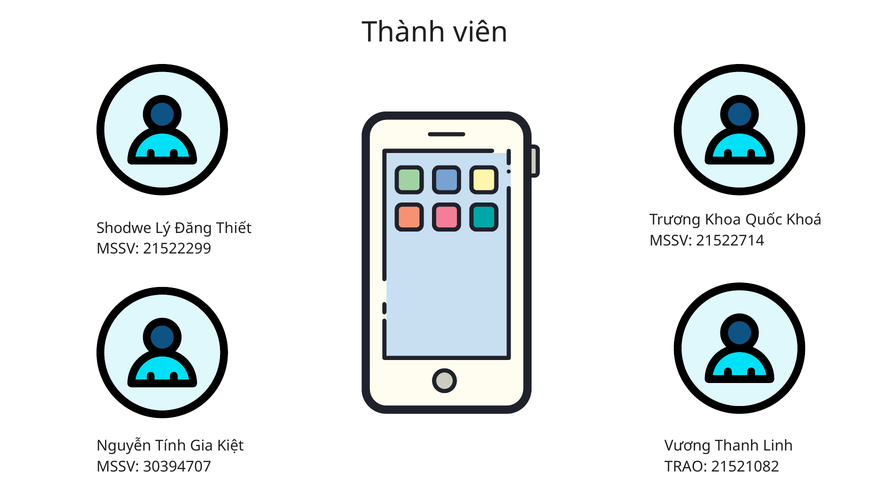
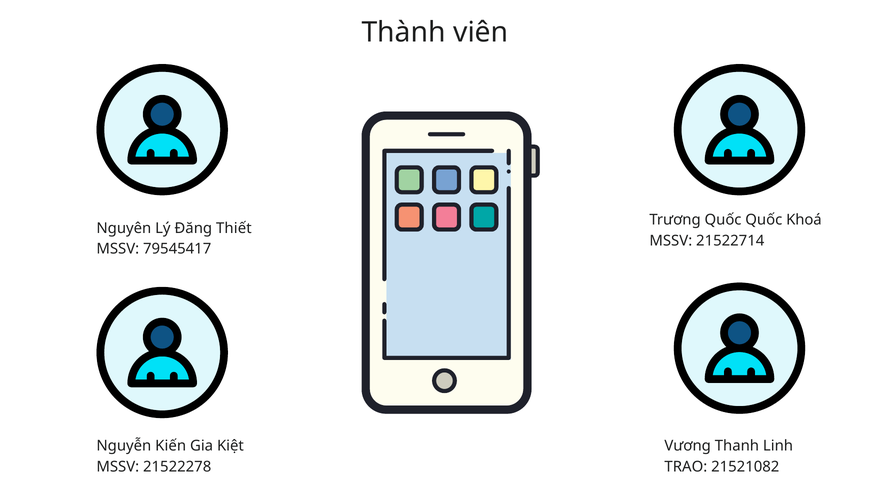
Trương Khoa: Khoa -> Quốc (723, 220)
Shodwe: Shodwe -> Nguyên (124, 228)
21522299: 21522299 -> 79545417 (177, 249)
Tính: Tính -> Kiến (171, 446)
30394707: 30394707 -> 21522278 (177, 467)
